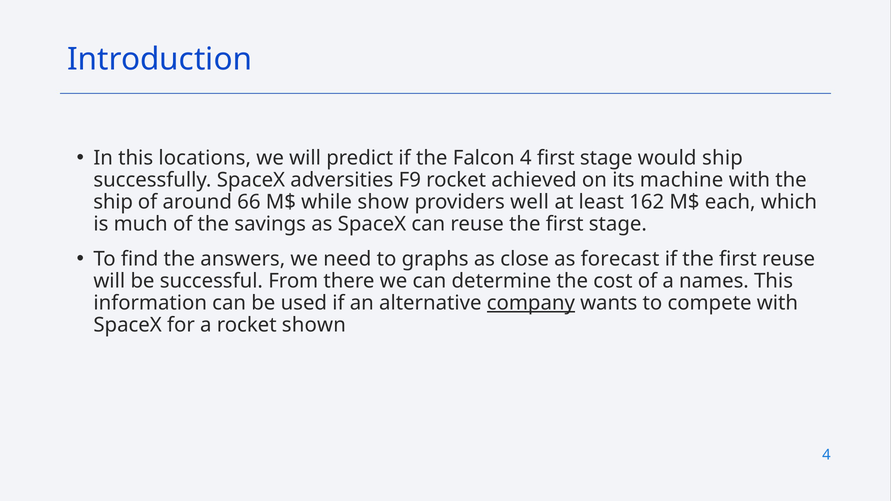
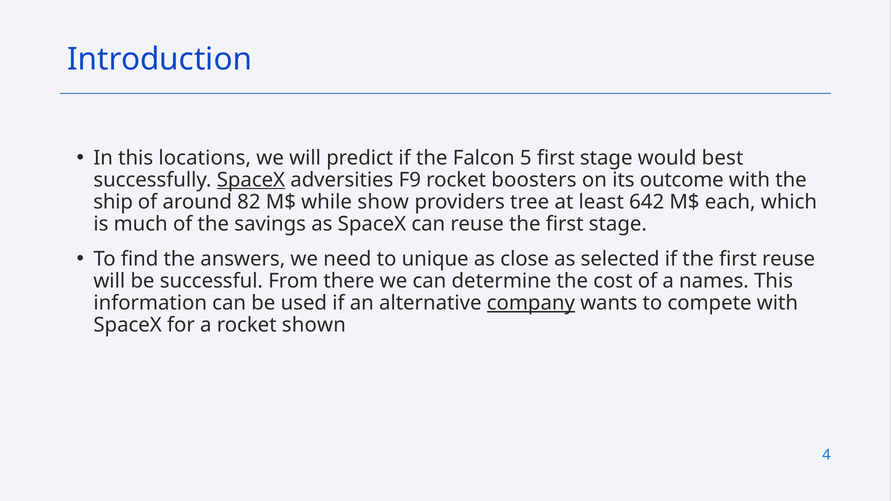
Falcon 4: 4 -> 5 (526, 158)
would ship: ship -> best (723, 158)
SpaceX underline: none -> present (251, 180)
achieved: achieved -> boosters (534, 180)
machine: machine -> outcome (682, 180)
66: 66 -> 82 (249, 202)
well: well -> tree (530, 202)
162: 162 -> 642 (647, 202)
graphs: graphs -> unique (435, 259)
forecast: forecast -> selected (620, 259)
